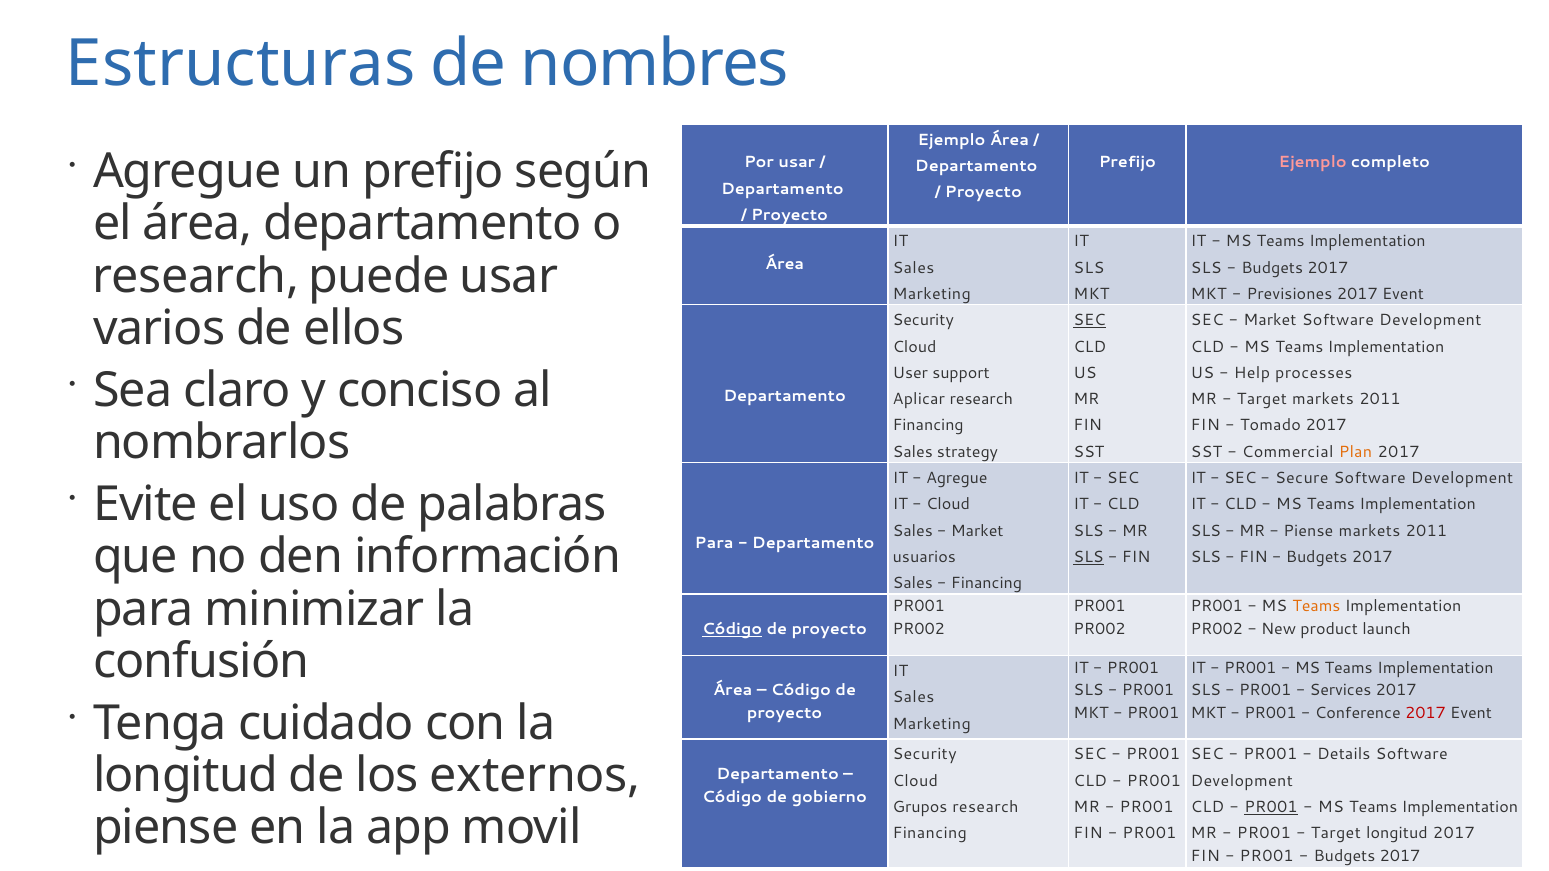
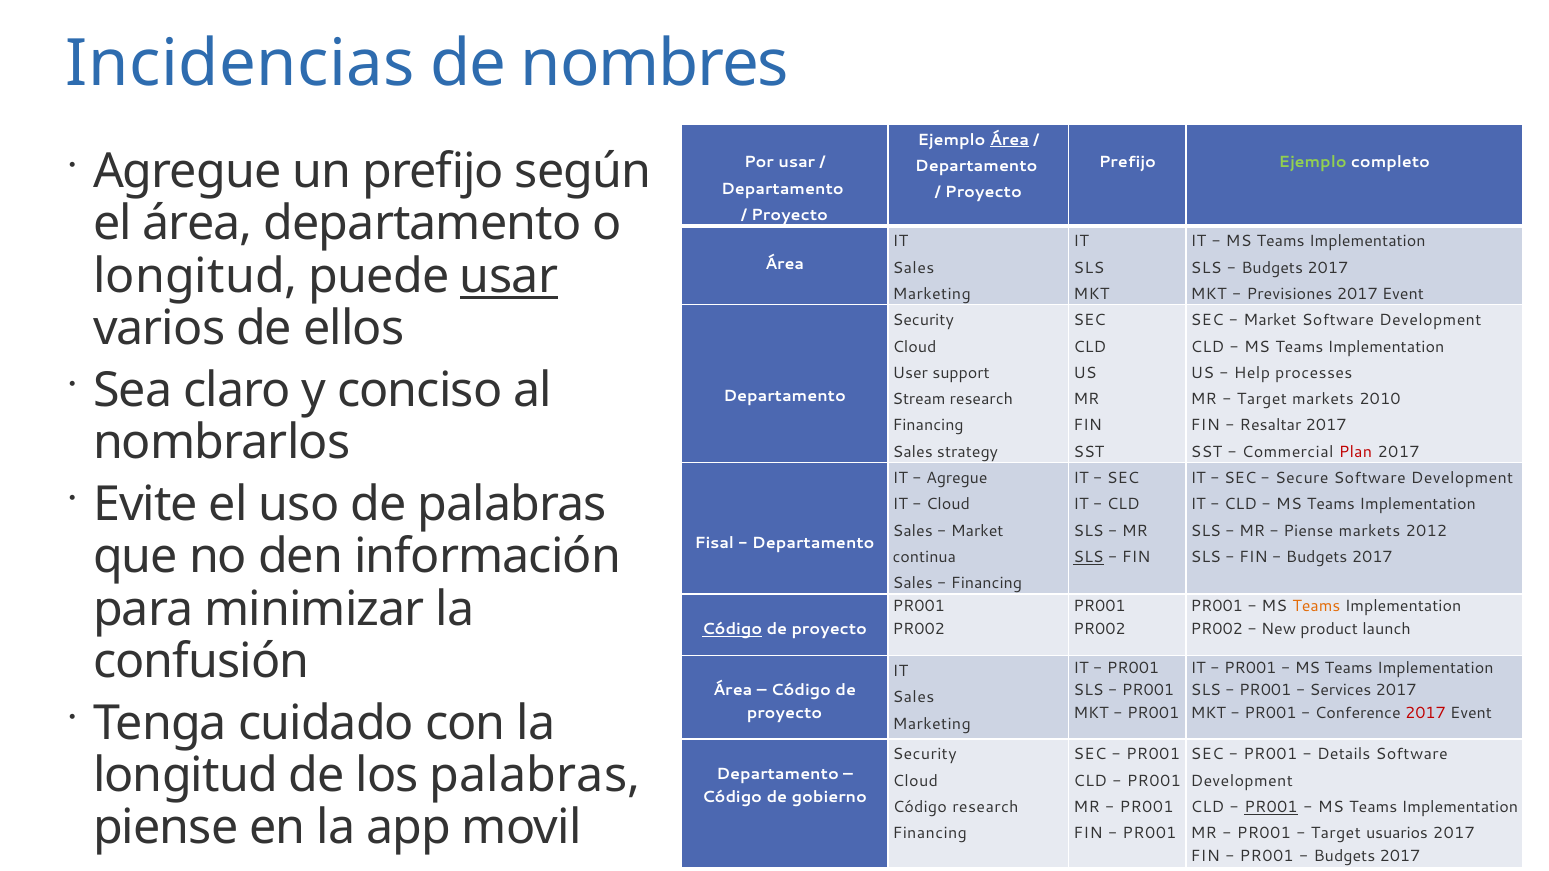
Estructuras: Estructuras -> Incidencias (240, 64)
Área underline: none -> present (1009, 140)
Ejemplo colour: pink -> light green (1313, 163)
research: research -> longitud (195, 276)
usar underline: none -> present (509, 276)
SEC underline: present -> none (1089, 321)
Aplicar: Aplicar -> Stream (919, 399)
Target markets 2011: 2011 -> 2010 (1380, 399)
Tomado: Tomado -> Resaltar (1271, 426)
Plan colour: orange -> red (1355, 452)
2011: 2011 -> 2012 (1426, 531)
Para: Para -> Fisal (714, 544)
usuarios: usuarios -> continua (924, 557)
los externos: externos -> palabras (535, 776)
Grupos: Grupos -> Código (920, 807)
Target longitud: longitud -> usuarios (1397, 834)
